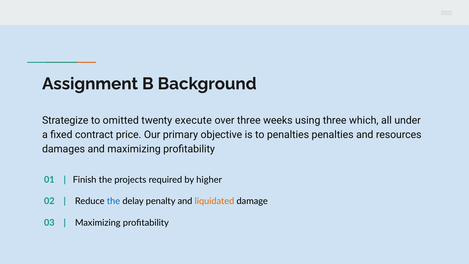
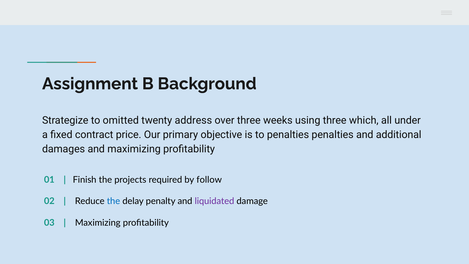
execute: execute -> address (193, 120)
resources: resources -> additional (399, 135)
higher: higher -> follow (209, 180)
liquidated colour: orange -> purple (214, 201)
